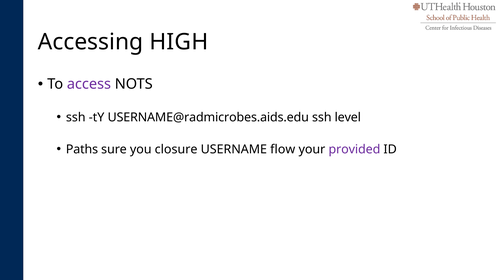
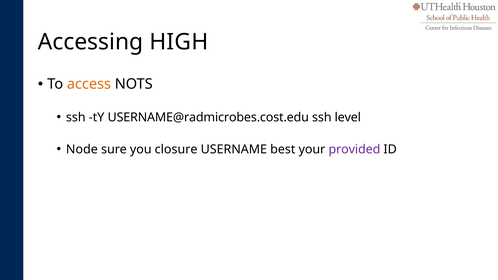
access colour: purple -> orange (89, 84)
USERNAME@radmicrobes.aids.edu: USERNAME@radmicrobes.aids.edu -> USERNAME@radmicrobes.cost.edu (208, 117)
Paths: Paths -> Node (82, 149)
flow: flow -> best (283, 149)
